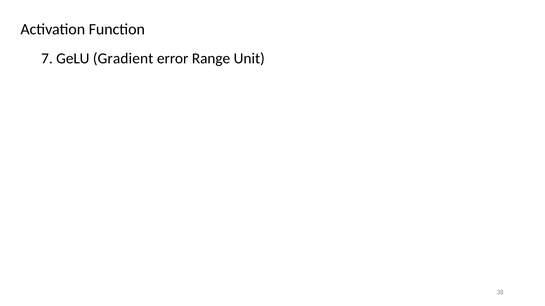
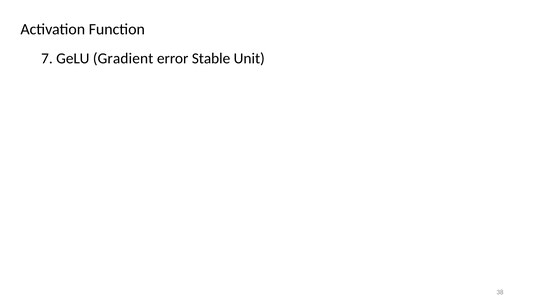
Range: Range -> Stable (211, 59)
